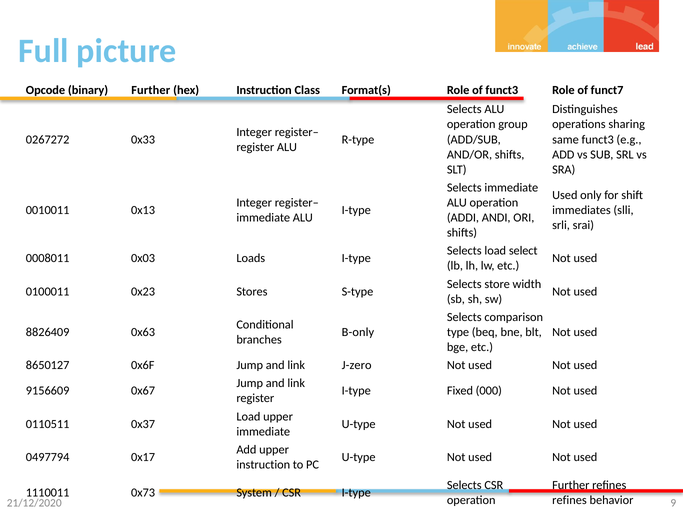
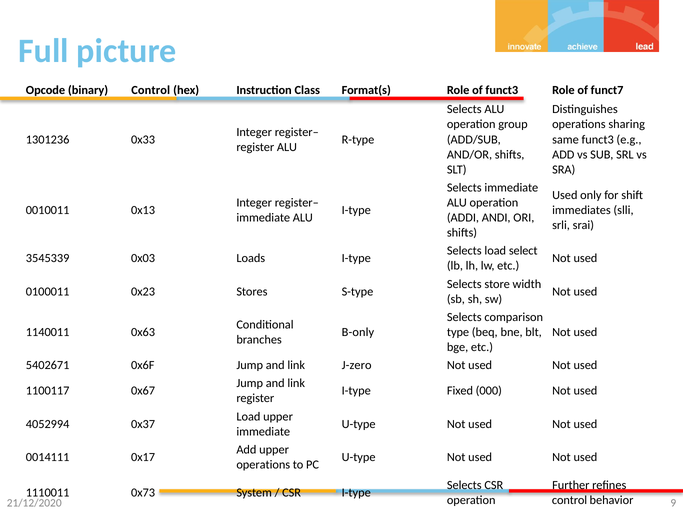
binary Further: Further -> Control (151, 90)
0267272: 0267272 -> 1301236 (48, 140)
0008011: 0008011 -> 3545339 (48, 258)
8826409: 8826409 -> 1140011 (48, 332)
8650127: 8650127 -> 5402671 (48, 365)
9156609: 9156609 -> 1100117 (48, 391)
0110511: 0110511 -> 4052994 (48, 424)
0497794: 0497794 -> 0014111 (48, 457)
instruction: instruction -> operations (263, 465)
refines: refines -> control (570, 501)
